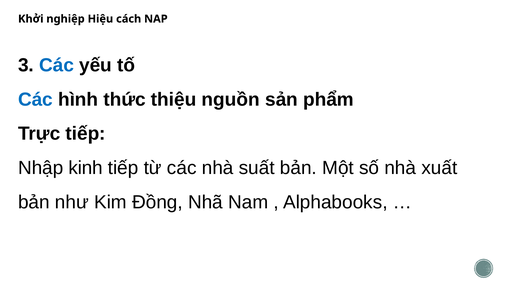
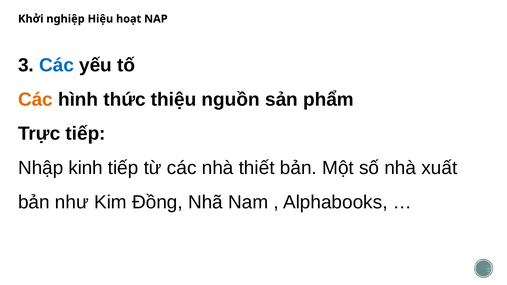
cách: cách -> hoạt (129, 19)
Các colour: blue -> orange (35, 100)
suất: suất -> thiết (257, 168)
